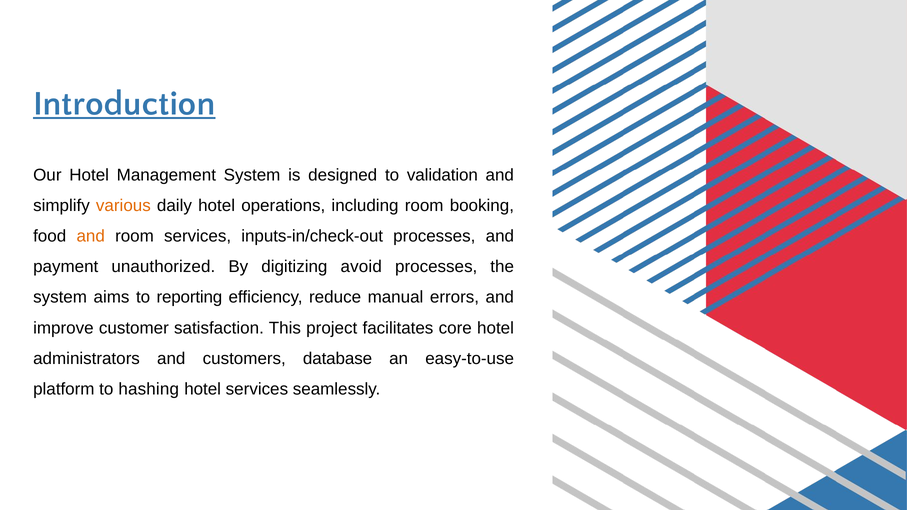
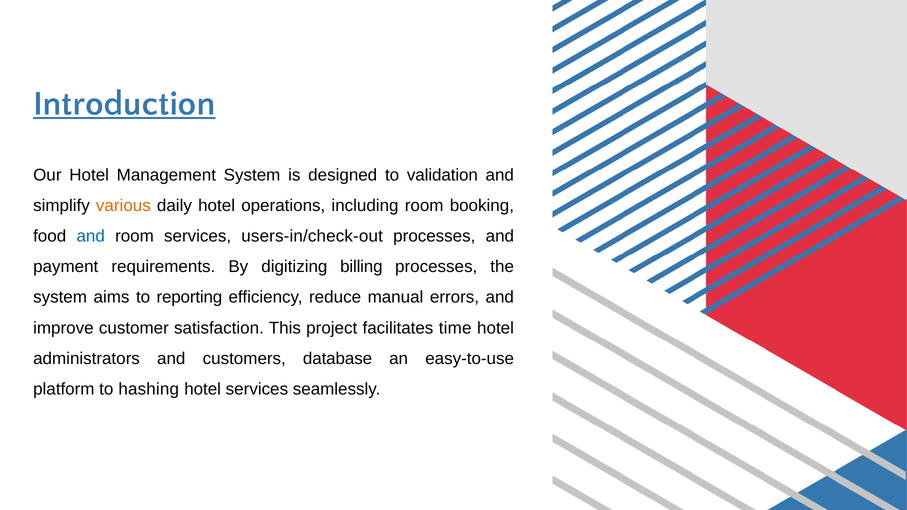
and colour: orange -> blue (91, 236)
inputs-in/check-out: inputs-in/check-out -> users-in/check-out (312, 236)
unauthorized: unauthorized -> requirements (163, 267)
avoid: avoid -> billing (361, 267)
core: core -> time (455, 328)
